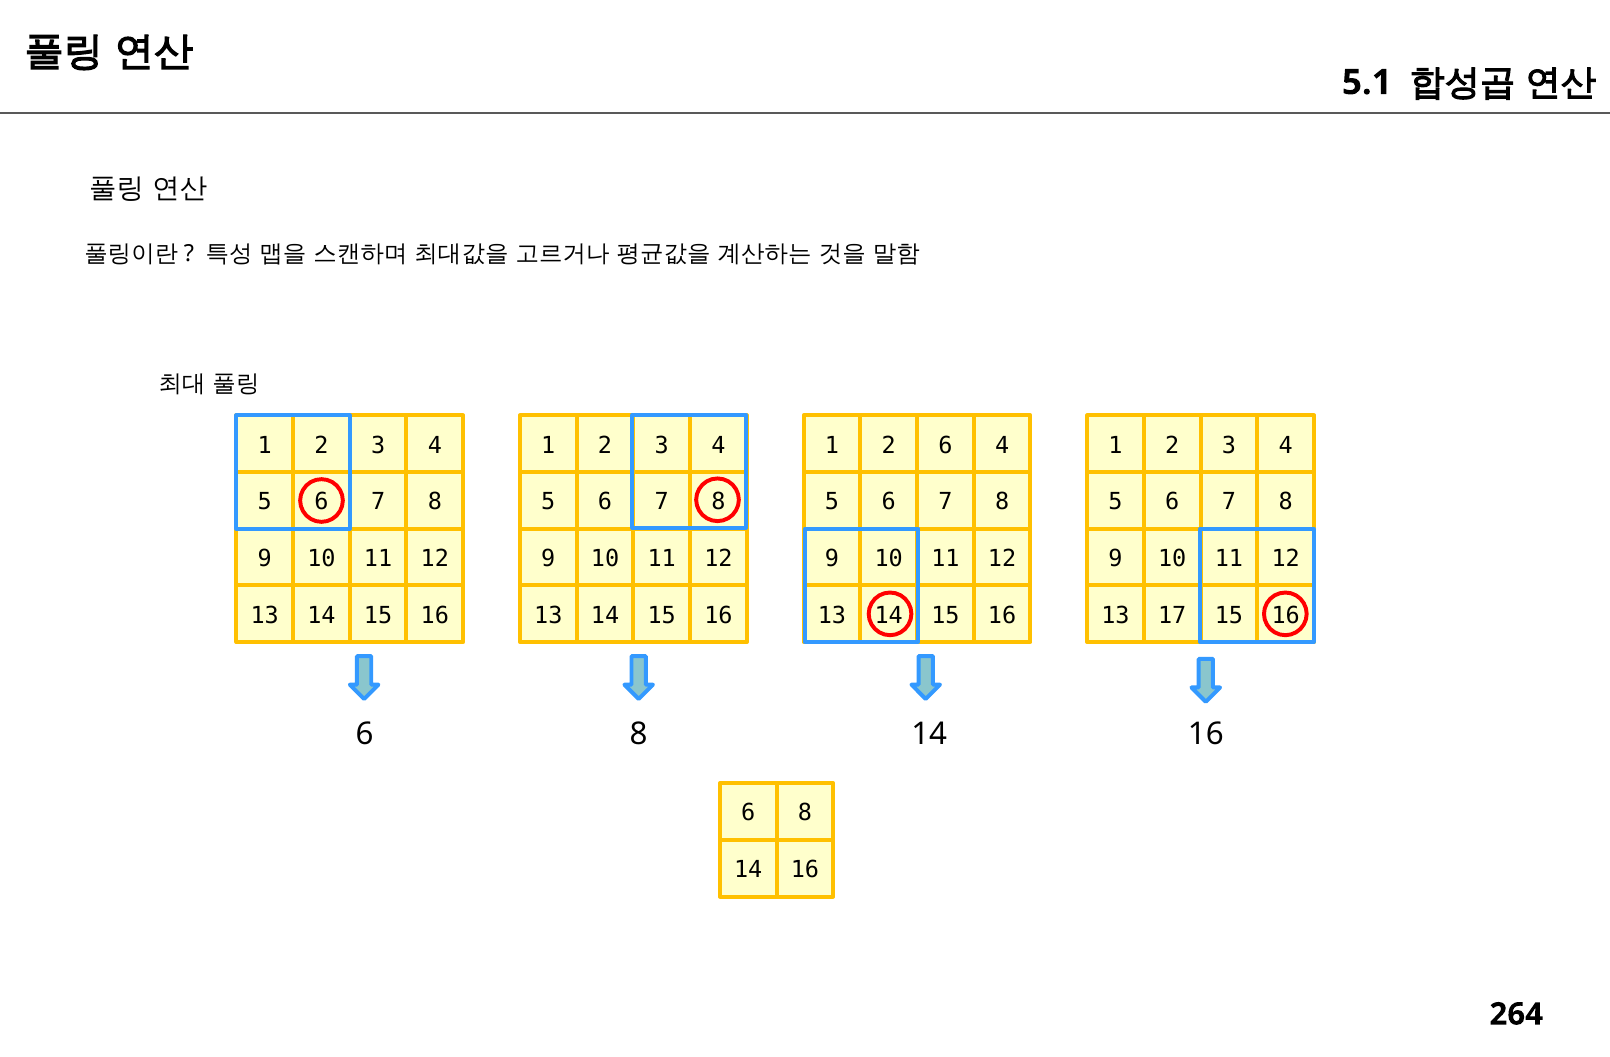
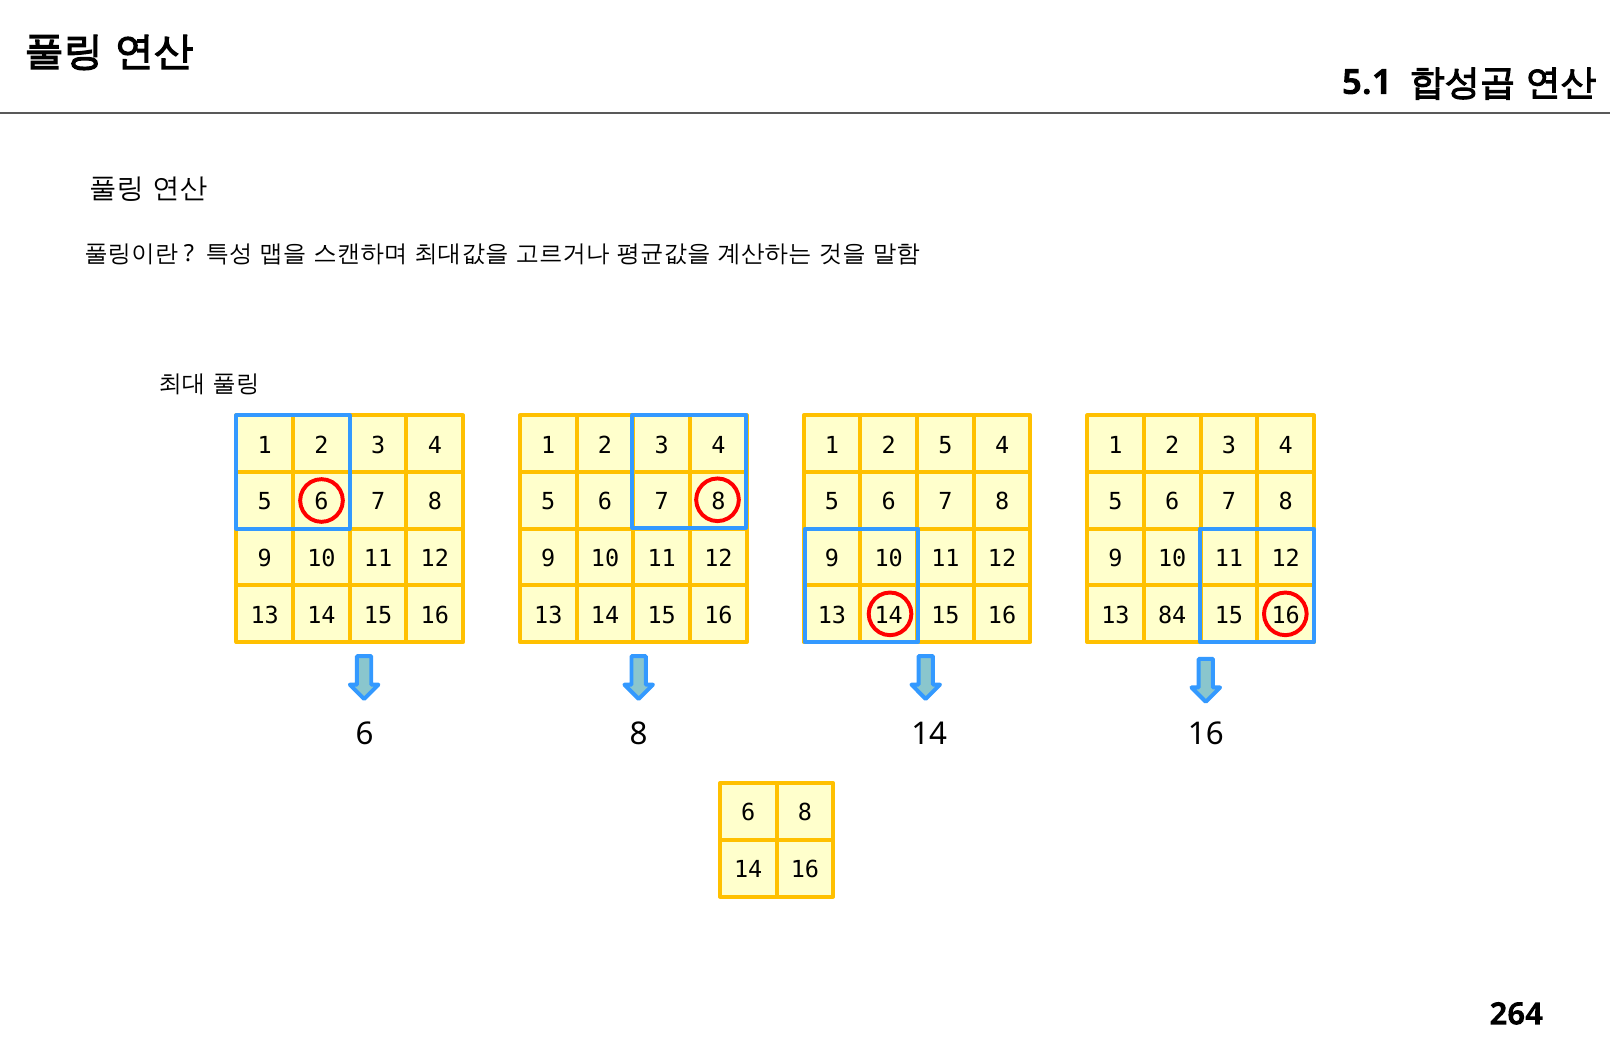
2 6: 6 -> 5 (945, 446)
17: 17 -> 84 (1172, 616)
